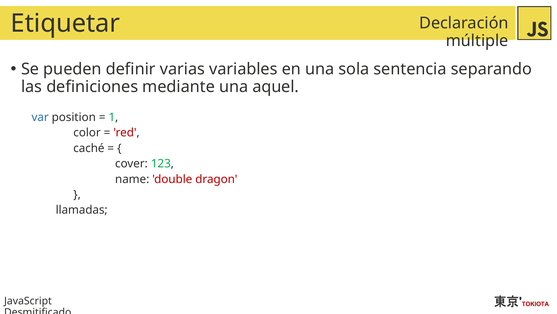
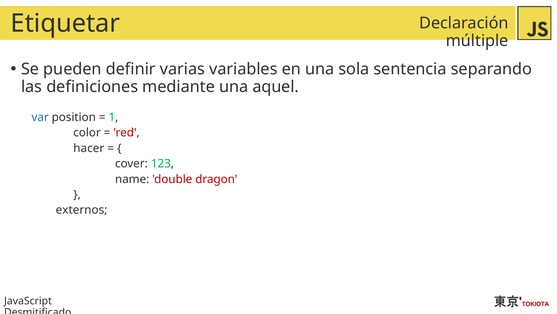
caché: caché -> hacer (89, 148)
llamadas: llamadas -> externos (82, 210)
